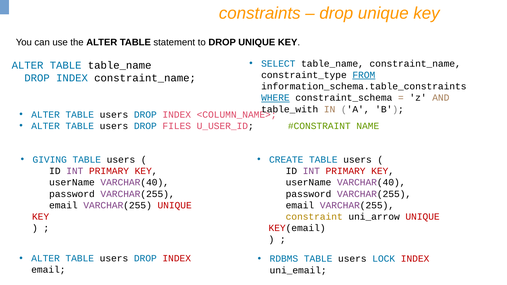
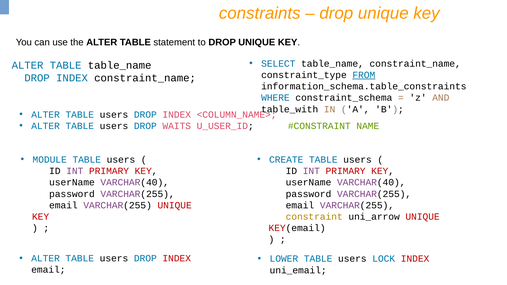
WHERE underline: present -> none (275, 98)
FILES: FILES -> WAITS (177, 126)
GIVING: GIVING -> MODULE (50, 160)
RDBMS: RDBMS -> LOWER (284, 259)
